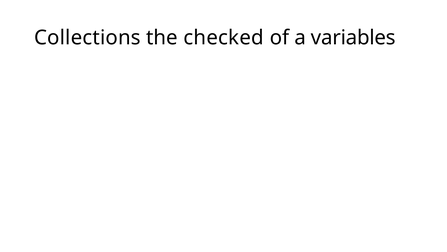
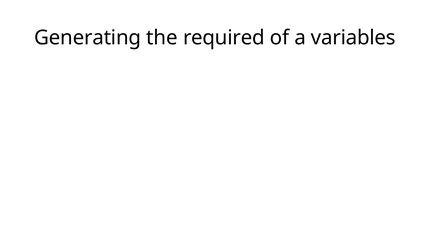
Collections: Collections -> Generating (88, 38)
checked: checked -> required (224, 38)
